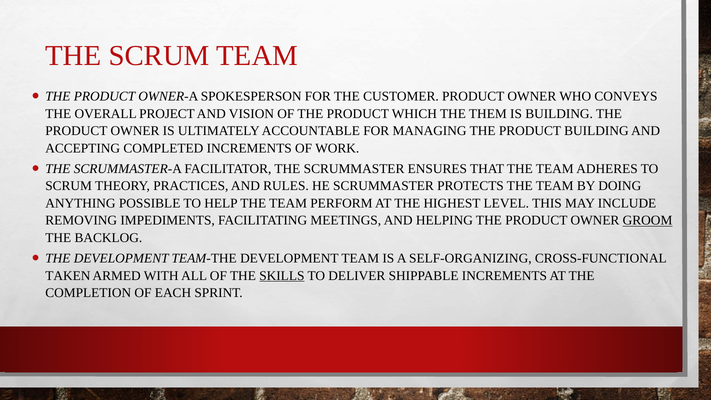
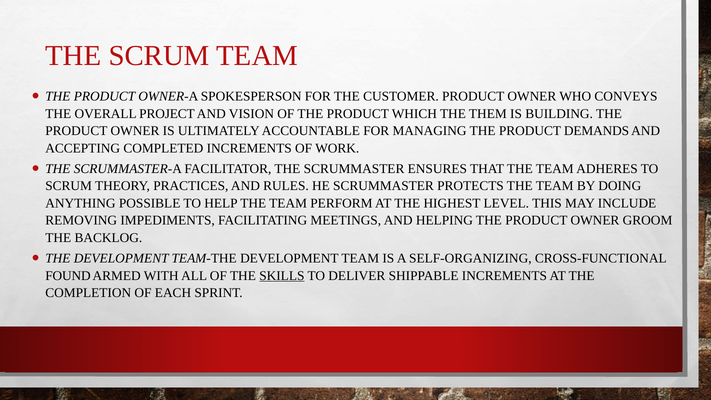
PRODUCT BUILDING: BUILDING -> DEMANDS (596, 131)
GROOM underline: present -> none (648, 220)
TAKEN: TAKEN -> FOUND (68, 276)
